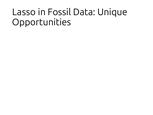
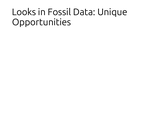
Lasso: Lasso -> Looks (24, 12)
